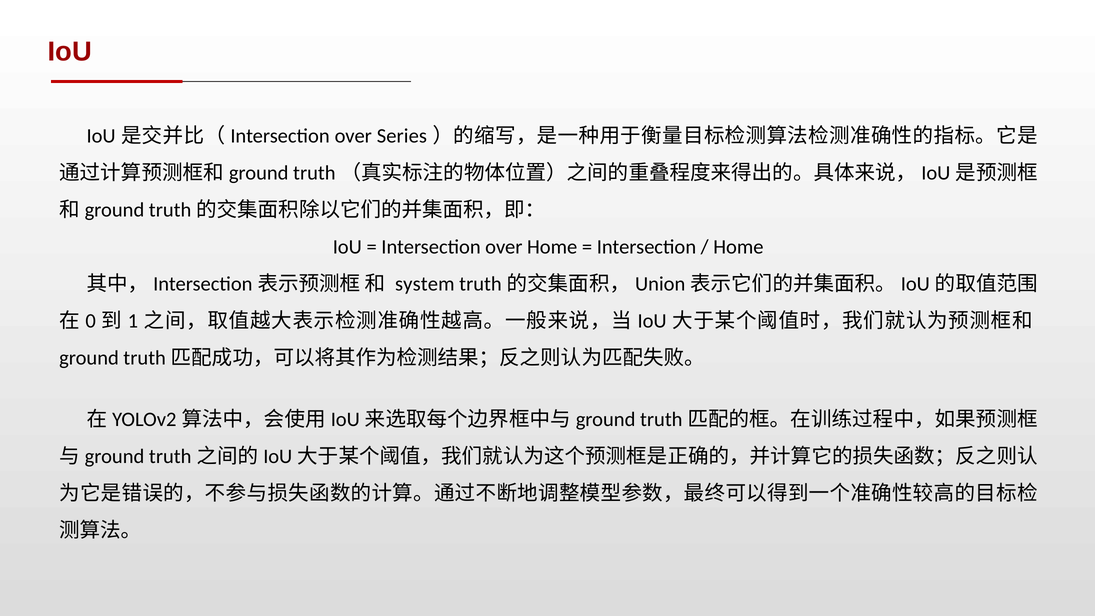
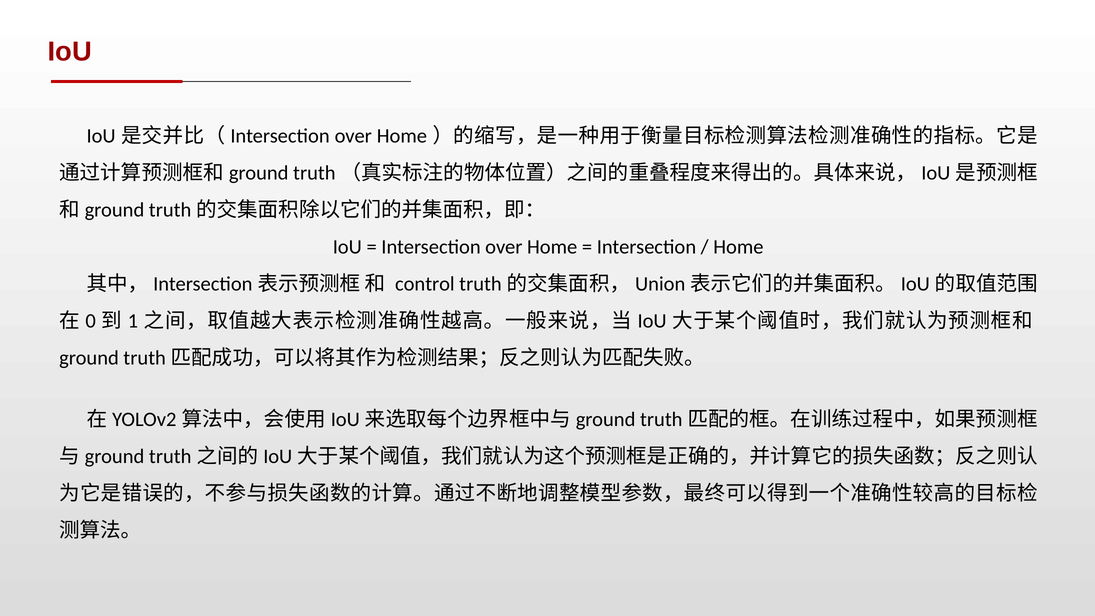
Series: Series -> Home (402, 136)
system: system -> control (425, 284)
